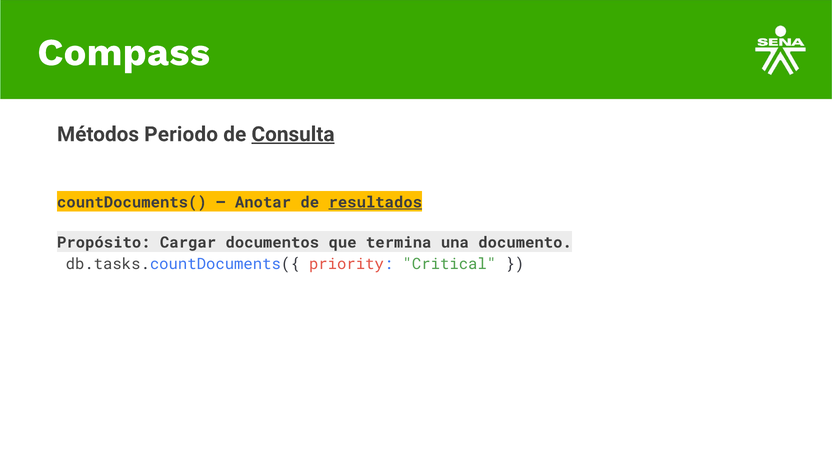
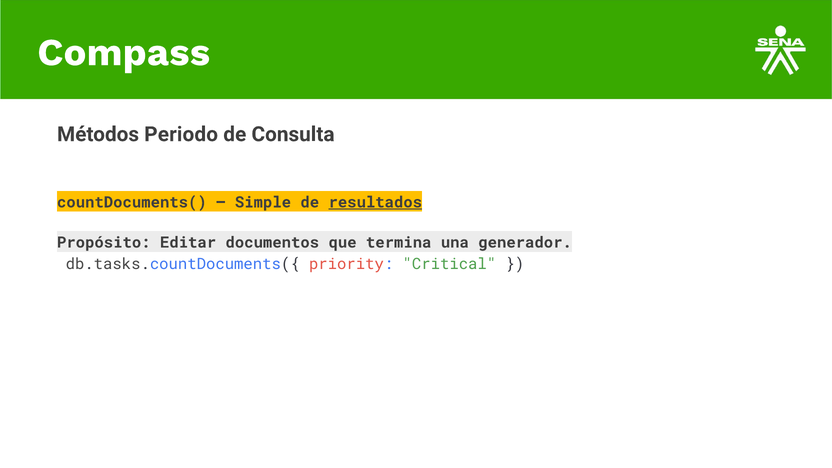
Consulta underline: present -> none (293, 134)
Anotar: Anotar -> Simple (263, 202)
Cargar: Cargar -> Editar (188, 242)
documento: documento -> generador (525, 242)
